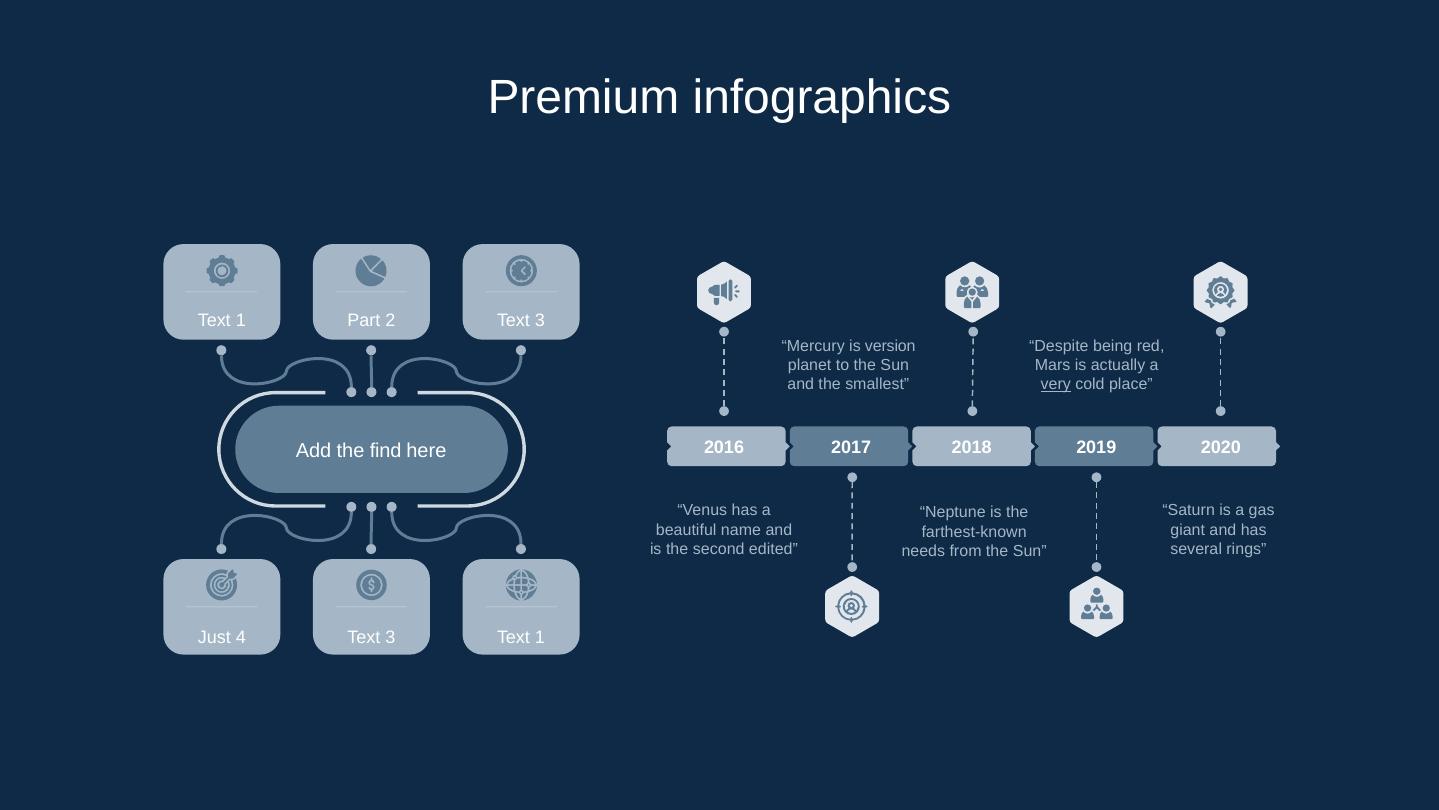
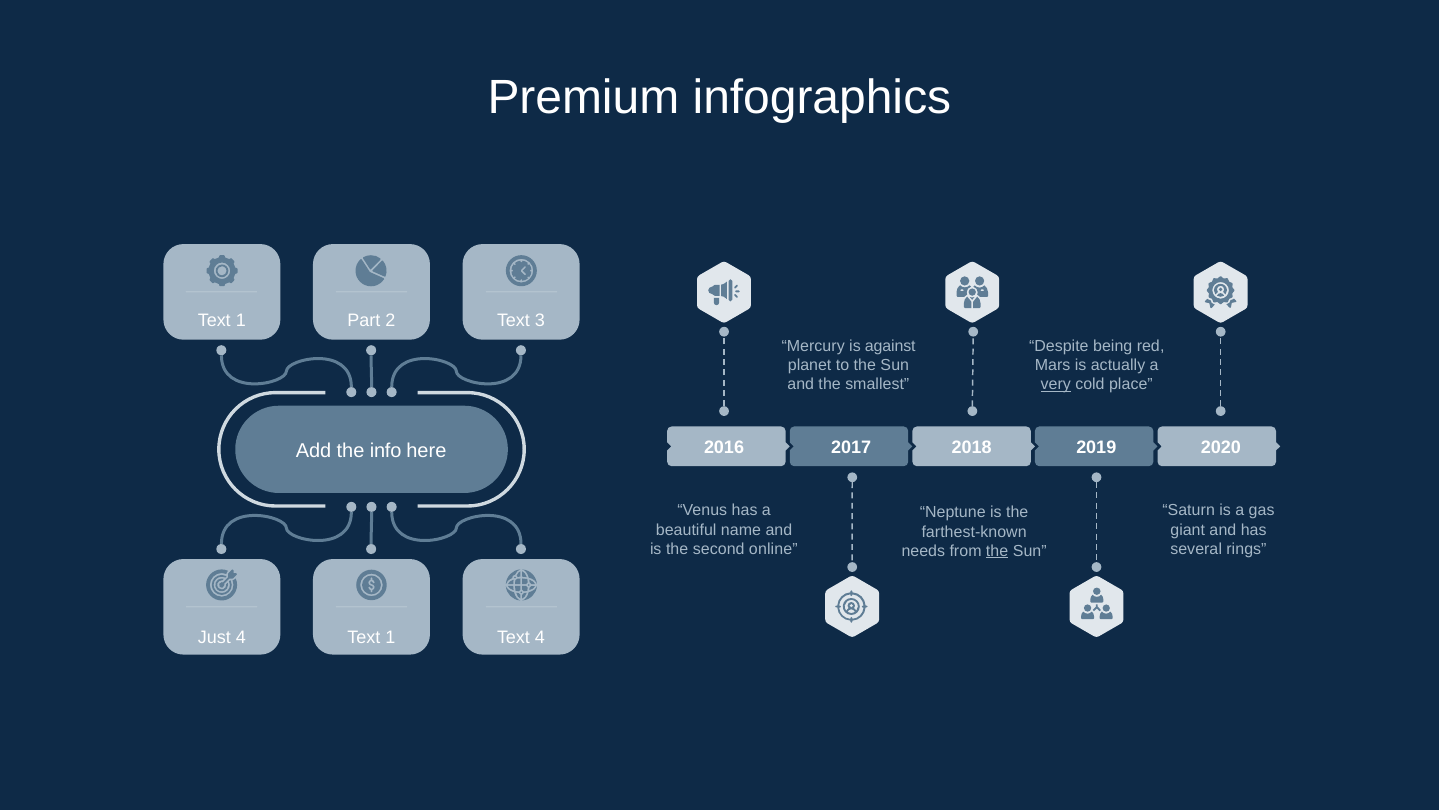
version: version -> against (890, 346)
find: find -> info (386, 450)
edited: edited -> online (773, 549)
the underline: none -> present (997, 551)
4 Text 3: 3 -> 1 (390, 637)
1: 1 -> 4 (540, 637)
